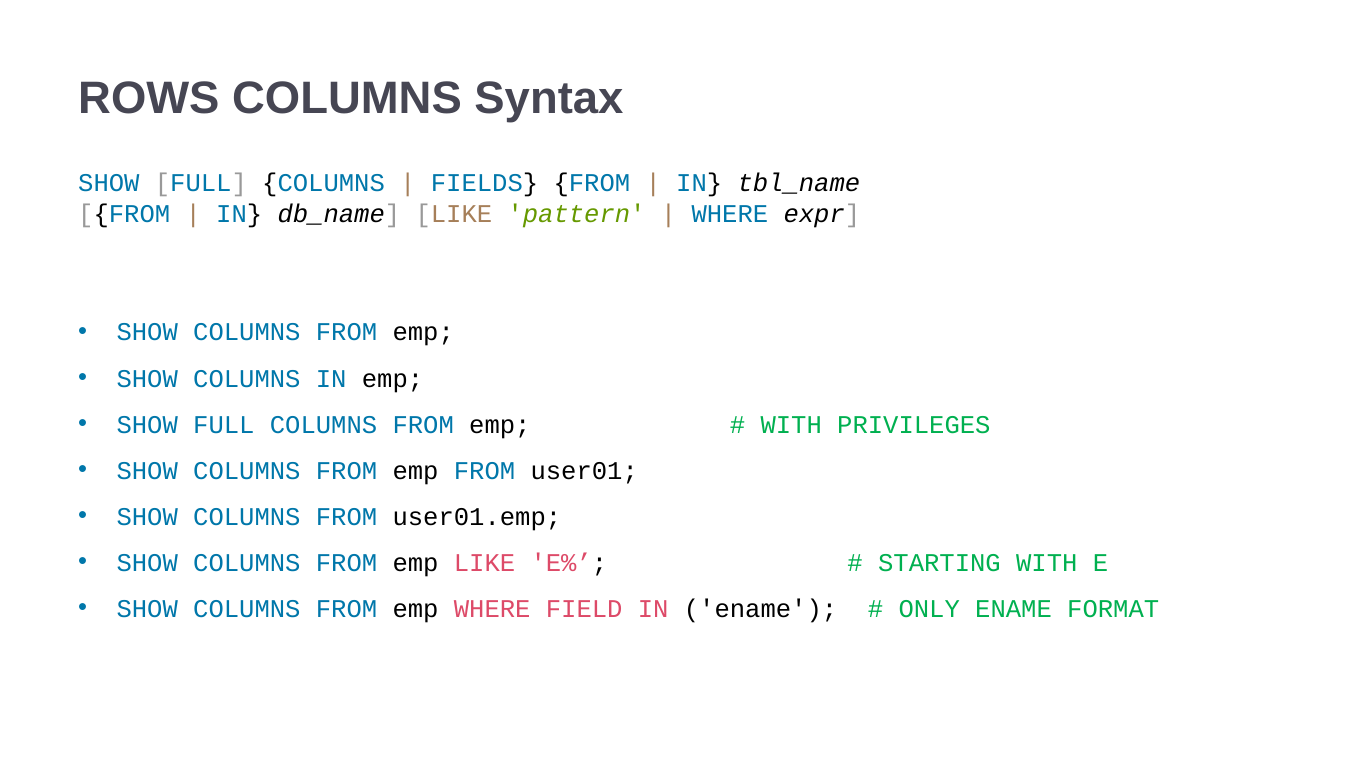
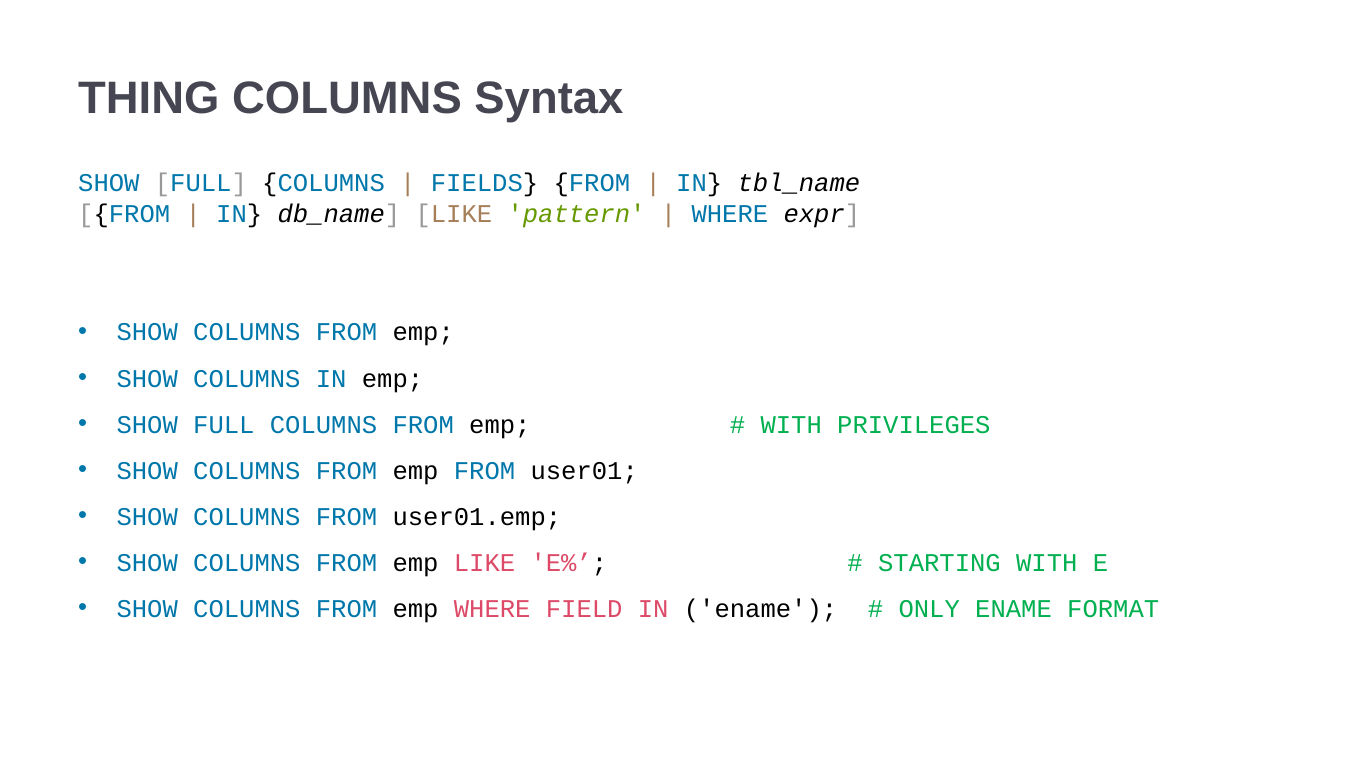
ROWS: ROWS -> THING (149, 99)
